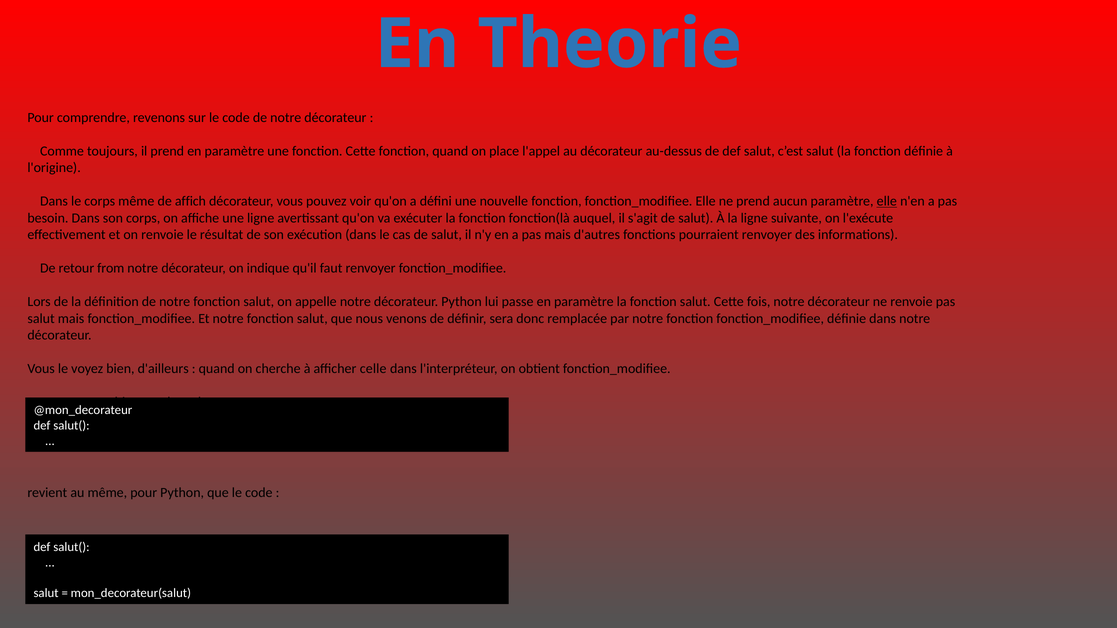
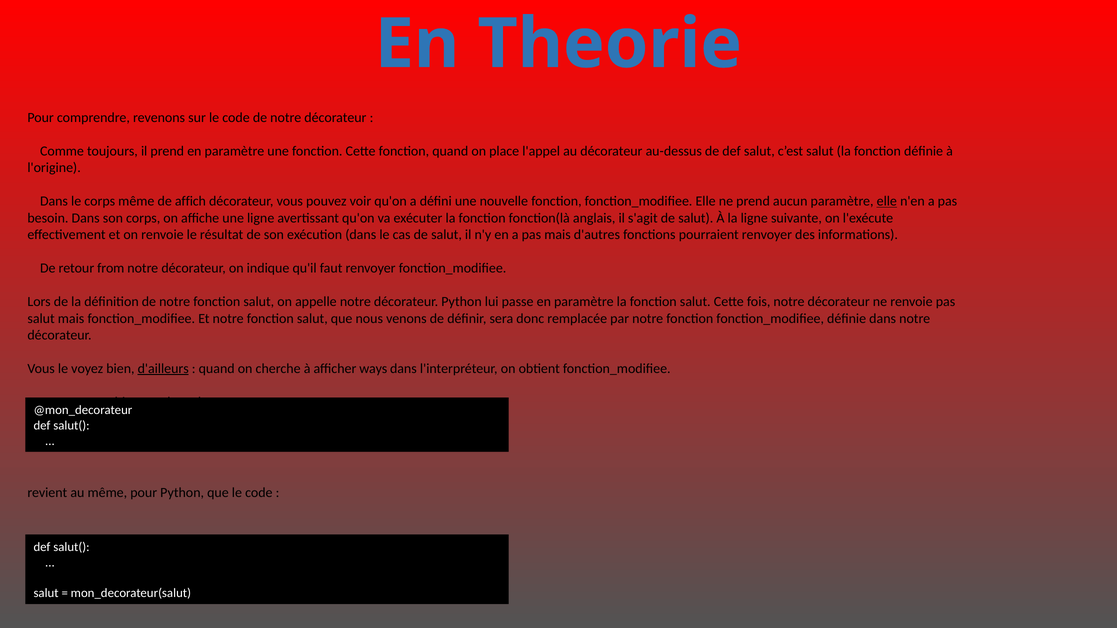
auquel: auquel -> anglais (594, 218)
d'ailleurs underline: none -> present (163, 369)
celle: celle -> ways (373, 369)
